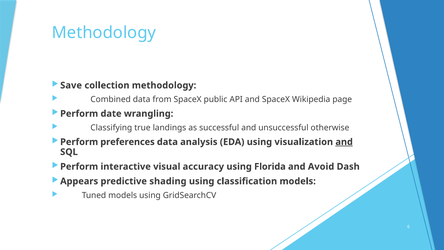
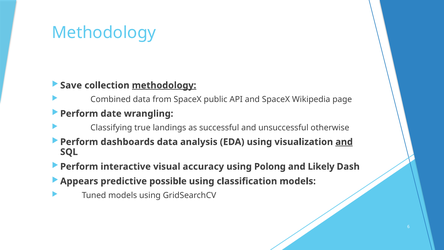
methodology underline: none -> present (164, 85)
preferences: preferences -> dashboards (127, 142)
Florida: Florida -> Polong (270, 166)
Avoid: Avoid -> Likely (321, 166)
shading: shading -> possible (168, 181)
